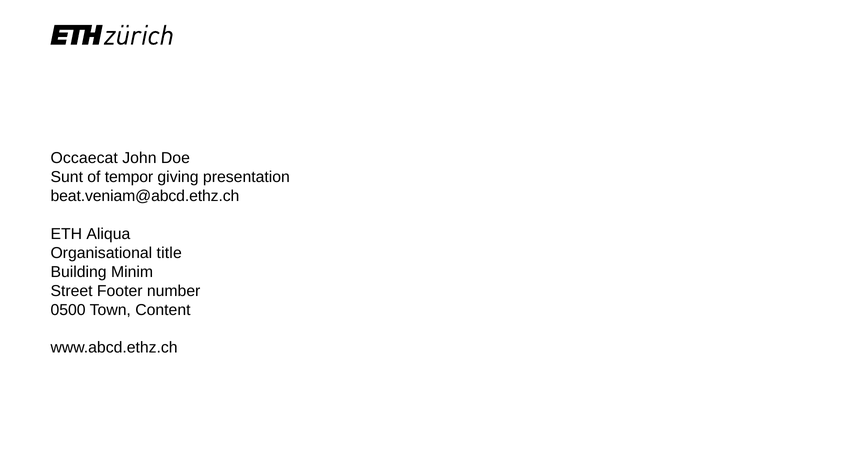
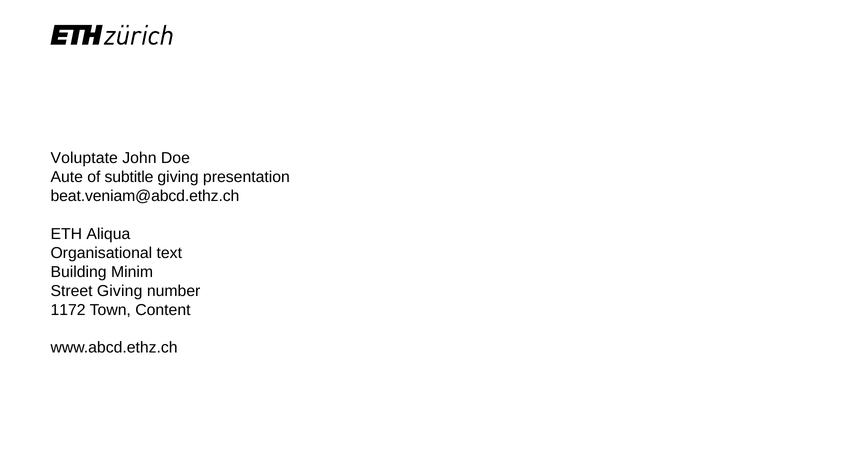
Occaecat: Occaecat -> Voluptate (84, 158)
Sunt: Sunt -> Aute (67, 177)
tempor: tempor -> subtitle (129, 177)
title: title -> text (169, 253)
Street Footer: Footer -> Giving (120, 291)
0500: 0500 -> 1172 (68, 310)
